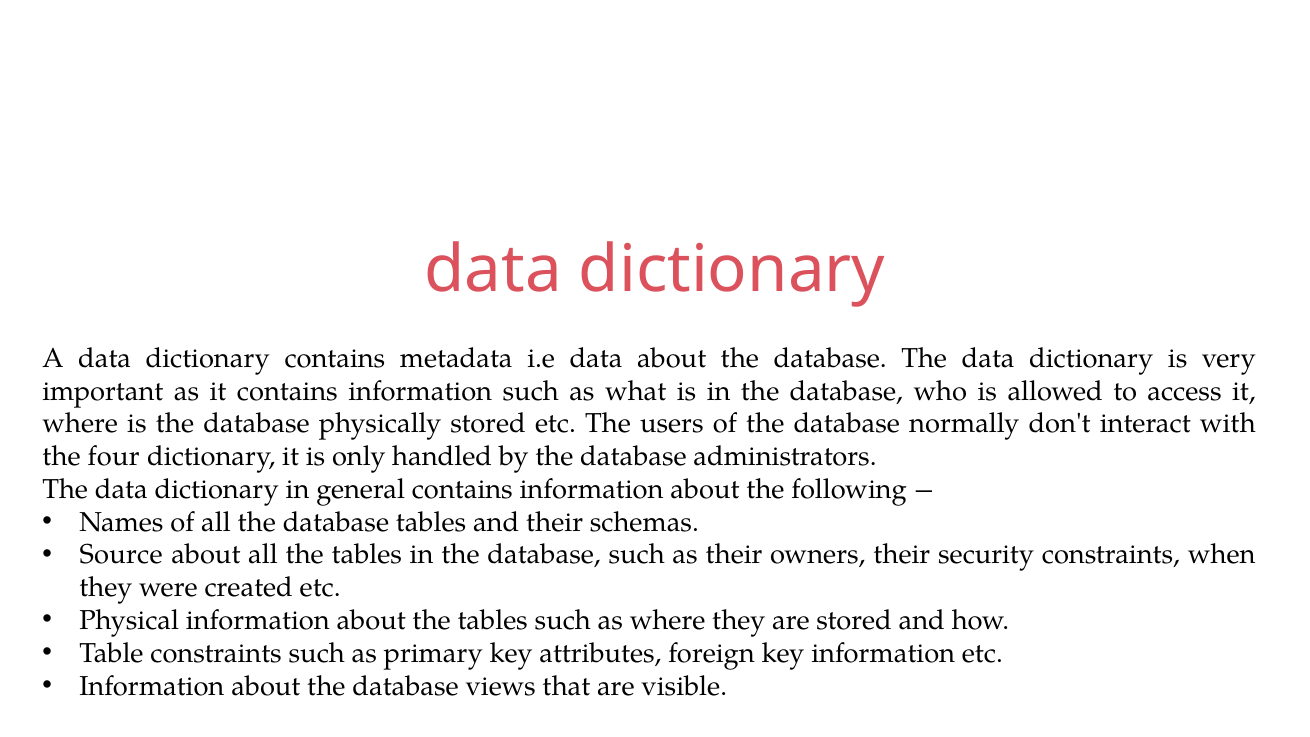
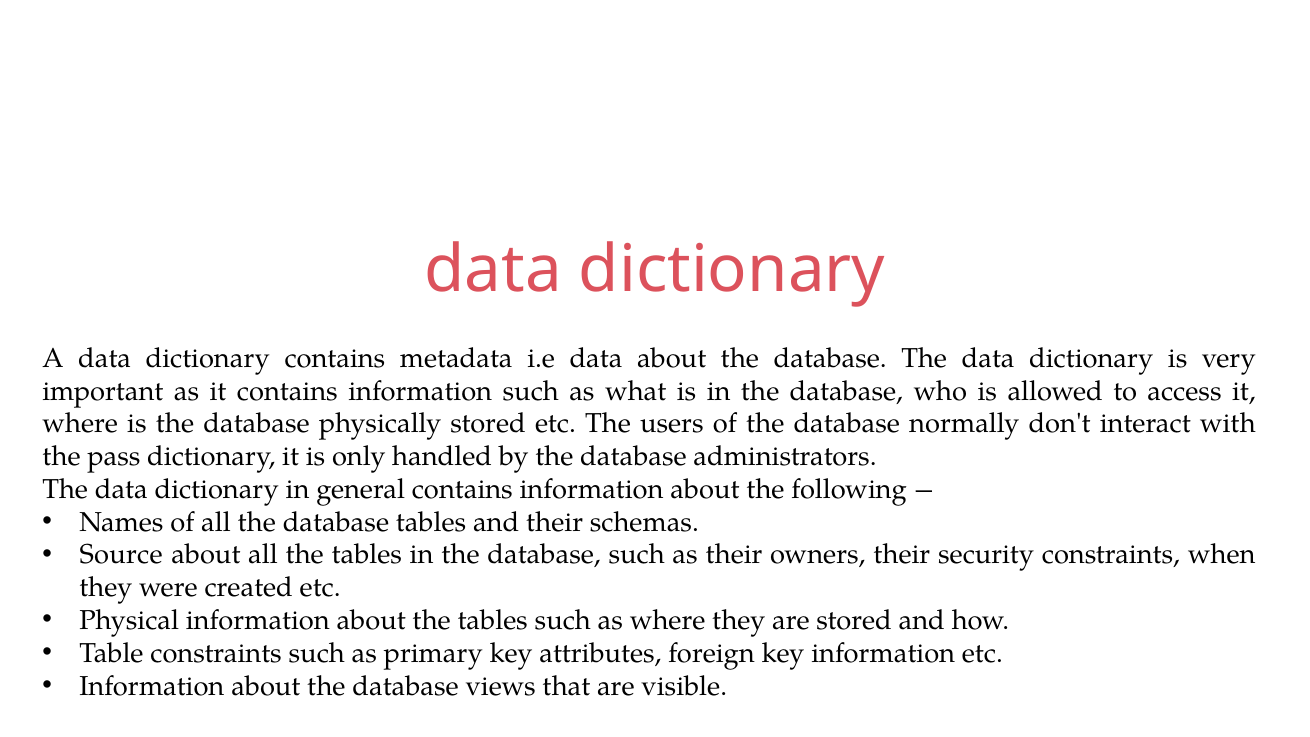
four: four -> pass (114, 457)
